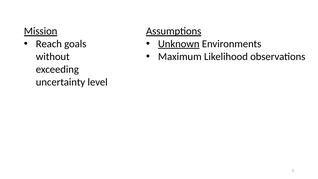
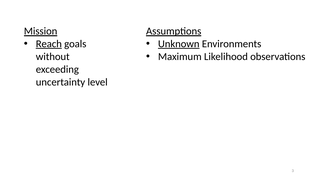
Reach underline: none -> present (49, 44)
